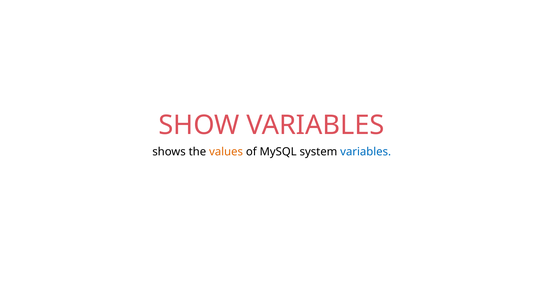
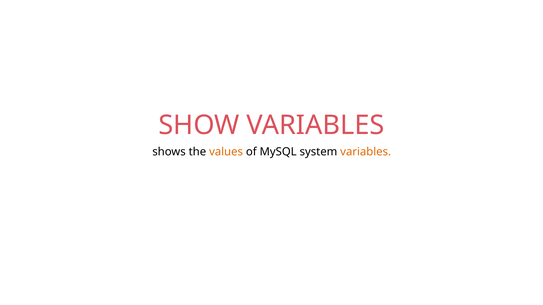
variables colour: blue -> orange (366, 152)
